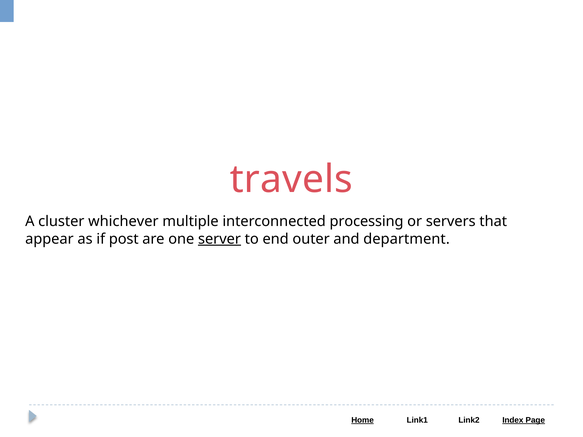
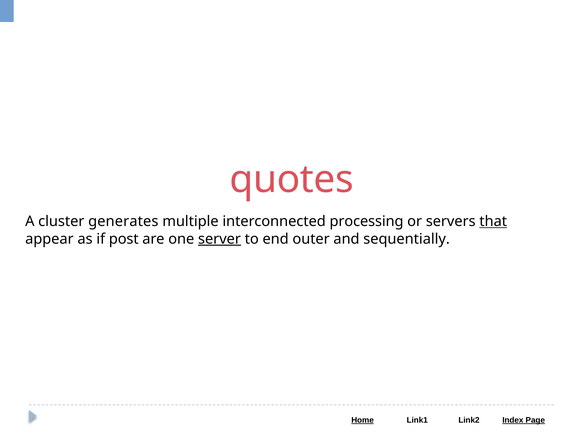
travels: travels -> quotes (292, 180)
whichever: whichever -> generates (123, 222)
that underline: none -> present (493, 222)
department: department -> sequentially (407, 239)
